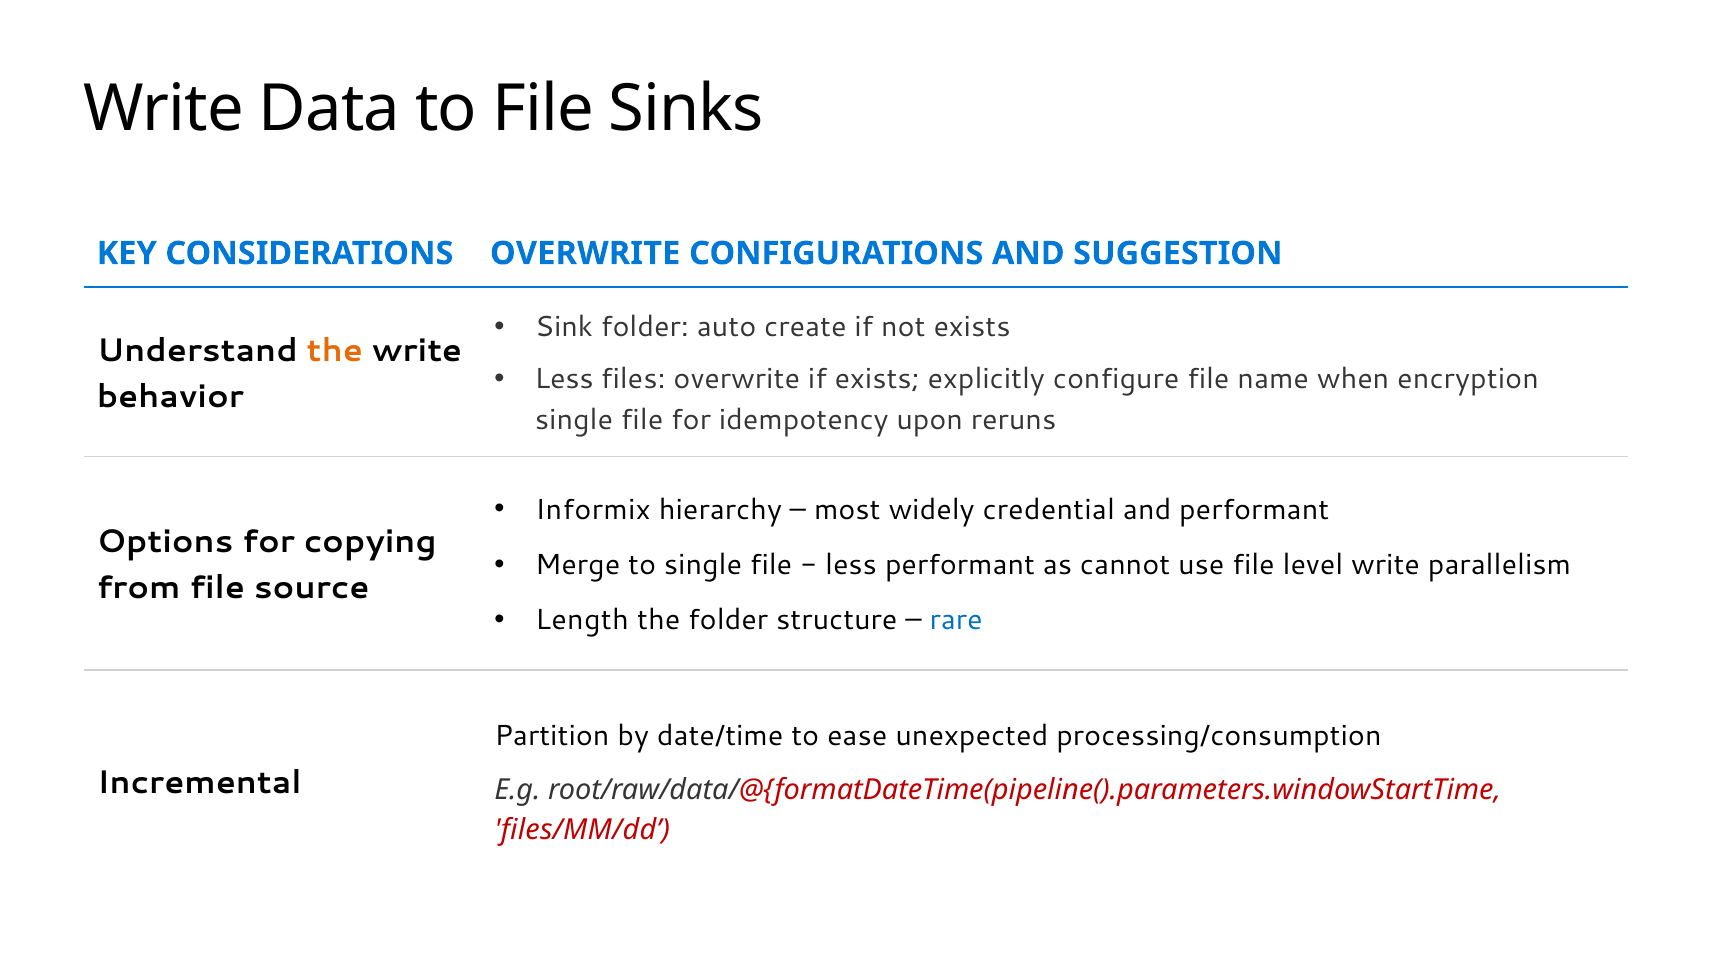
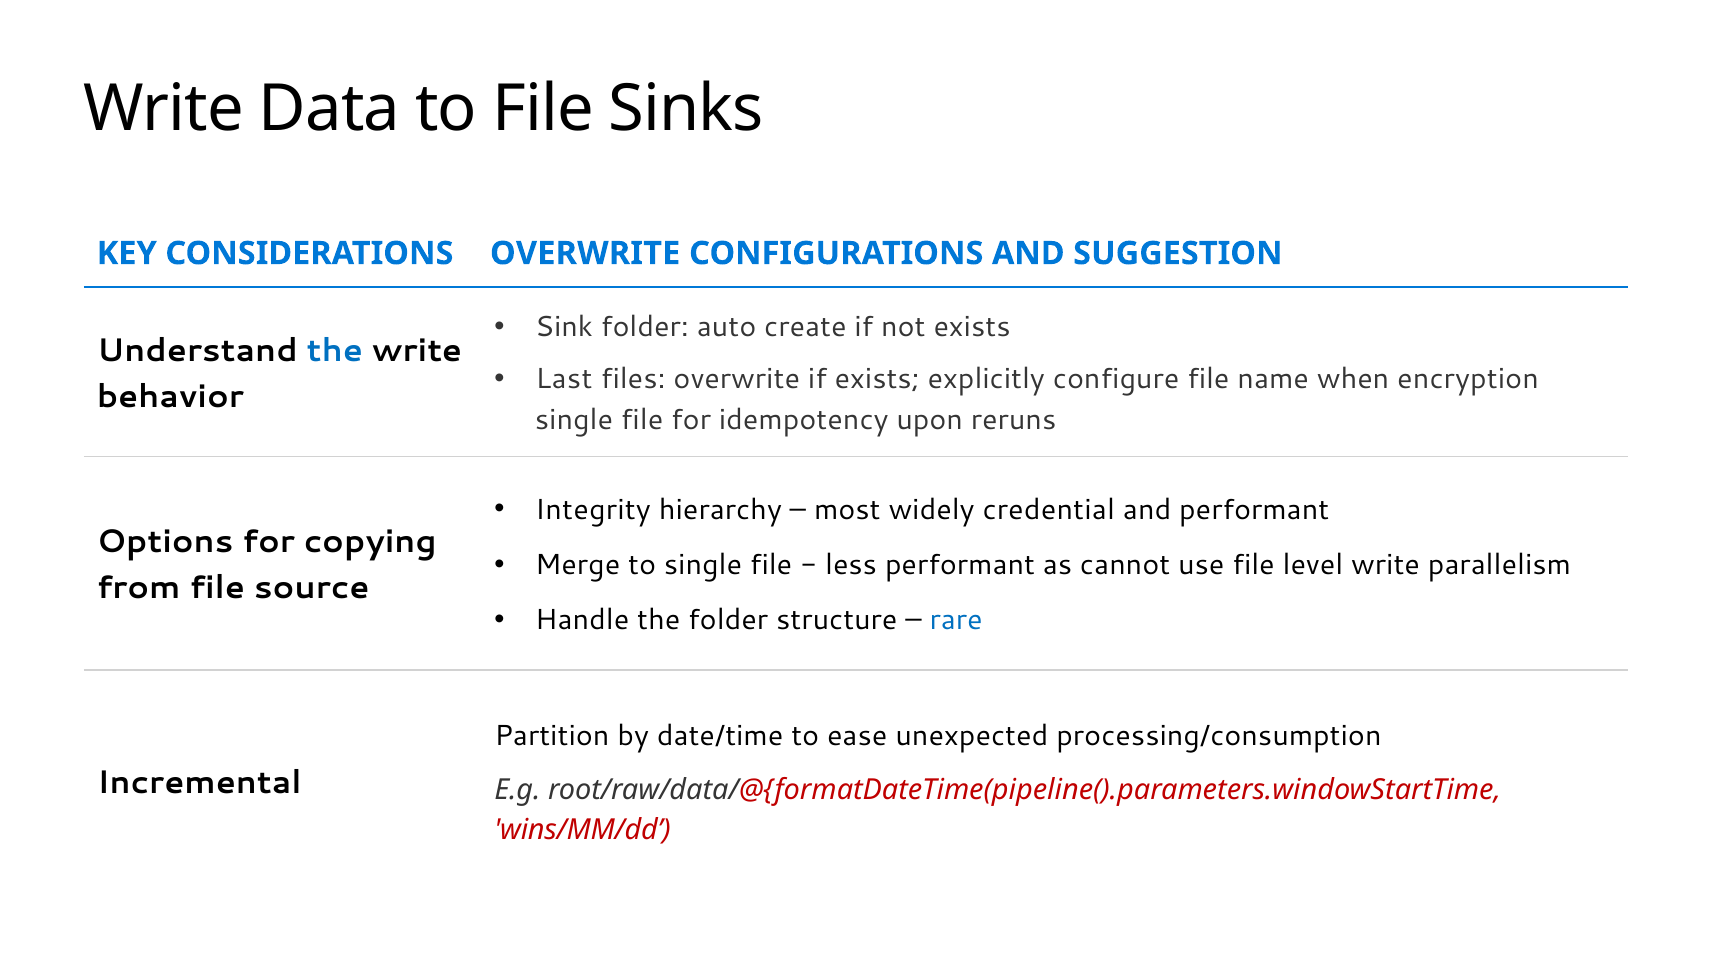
the colour: orange -> blue (335, 350)
Less: Less -> Last (564, 378)
Informix: Informix -> Integrity (593, 509)
Length: Length -> Handle (582, 620)
files/MM/dd: files/MM/dd -> wins/MM/dd (582, 829)
